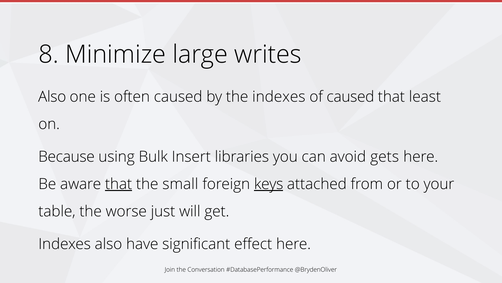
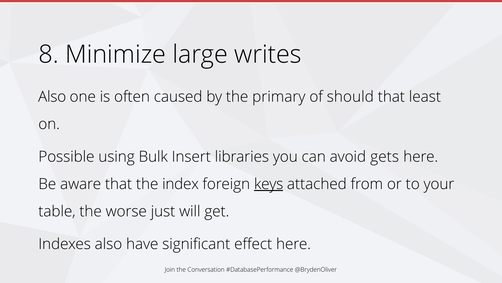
the indexes: indexes -> primary (279, 96)
of caused: caused -> should (350, 96)
Because: Because -> Possible (66, 156)
that underline: present -> none (119, 184)
small: small -> index (180, 184)
